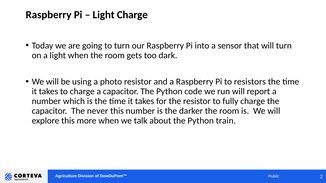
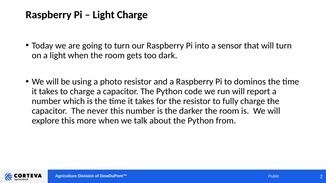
resistors: resistors -> dominos (250, 82)
train: train -> from (226, 121)
